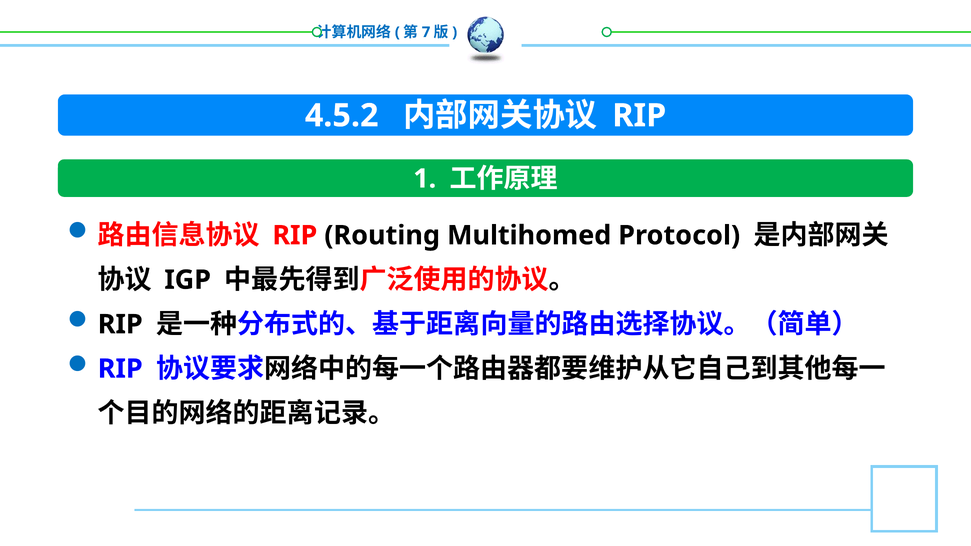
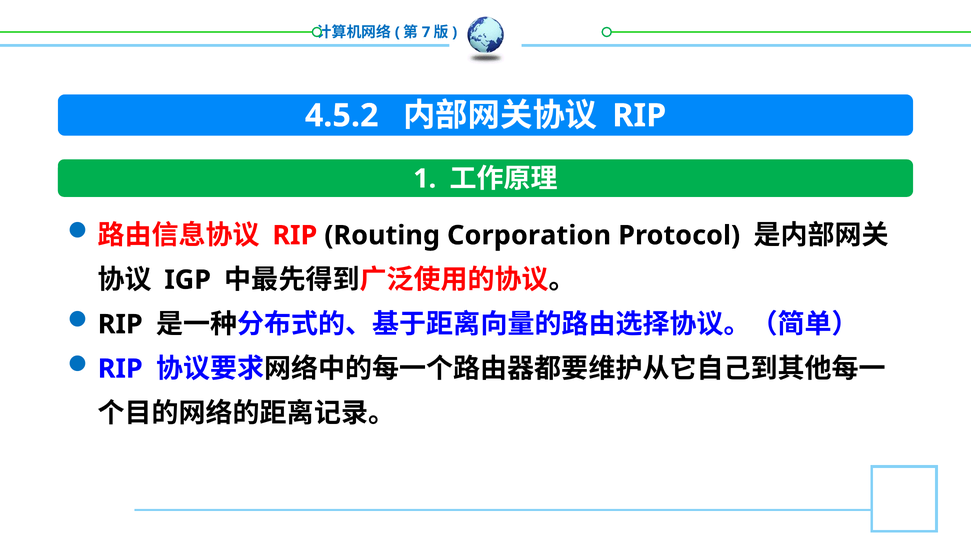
Multihomed: Multihomed -> Corporation (529, 235)
